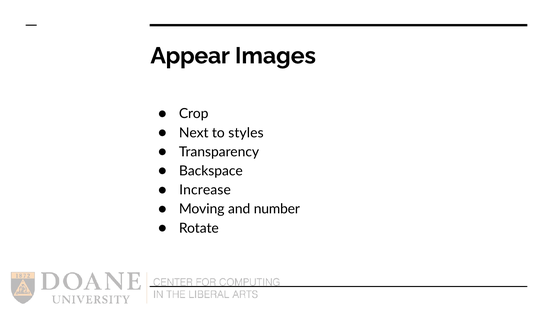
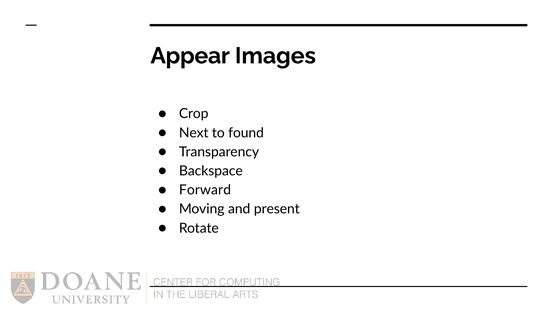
styles: styles -> found (246, 133)
Increase: Increase -> Forward (205, 190)
number: number -> present (277, 209)
